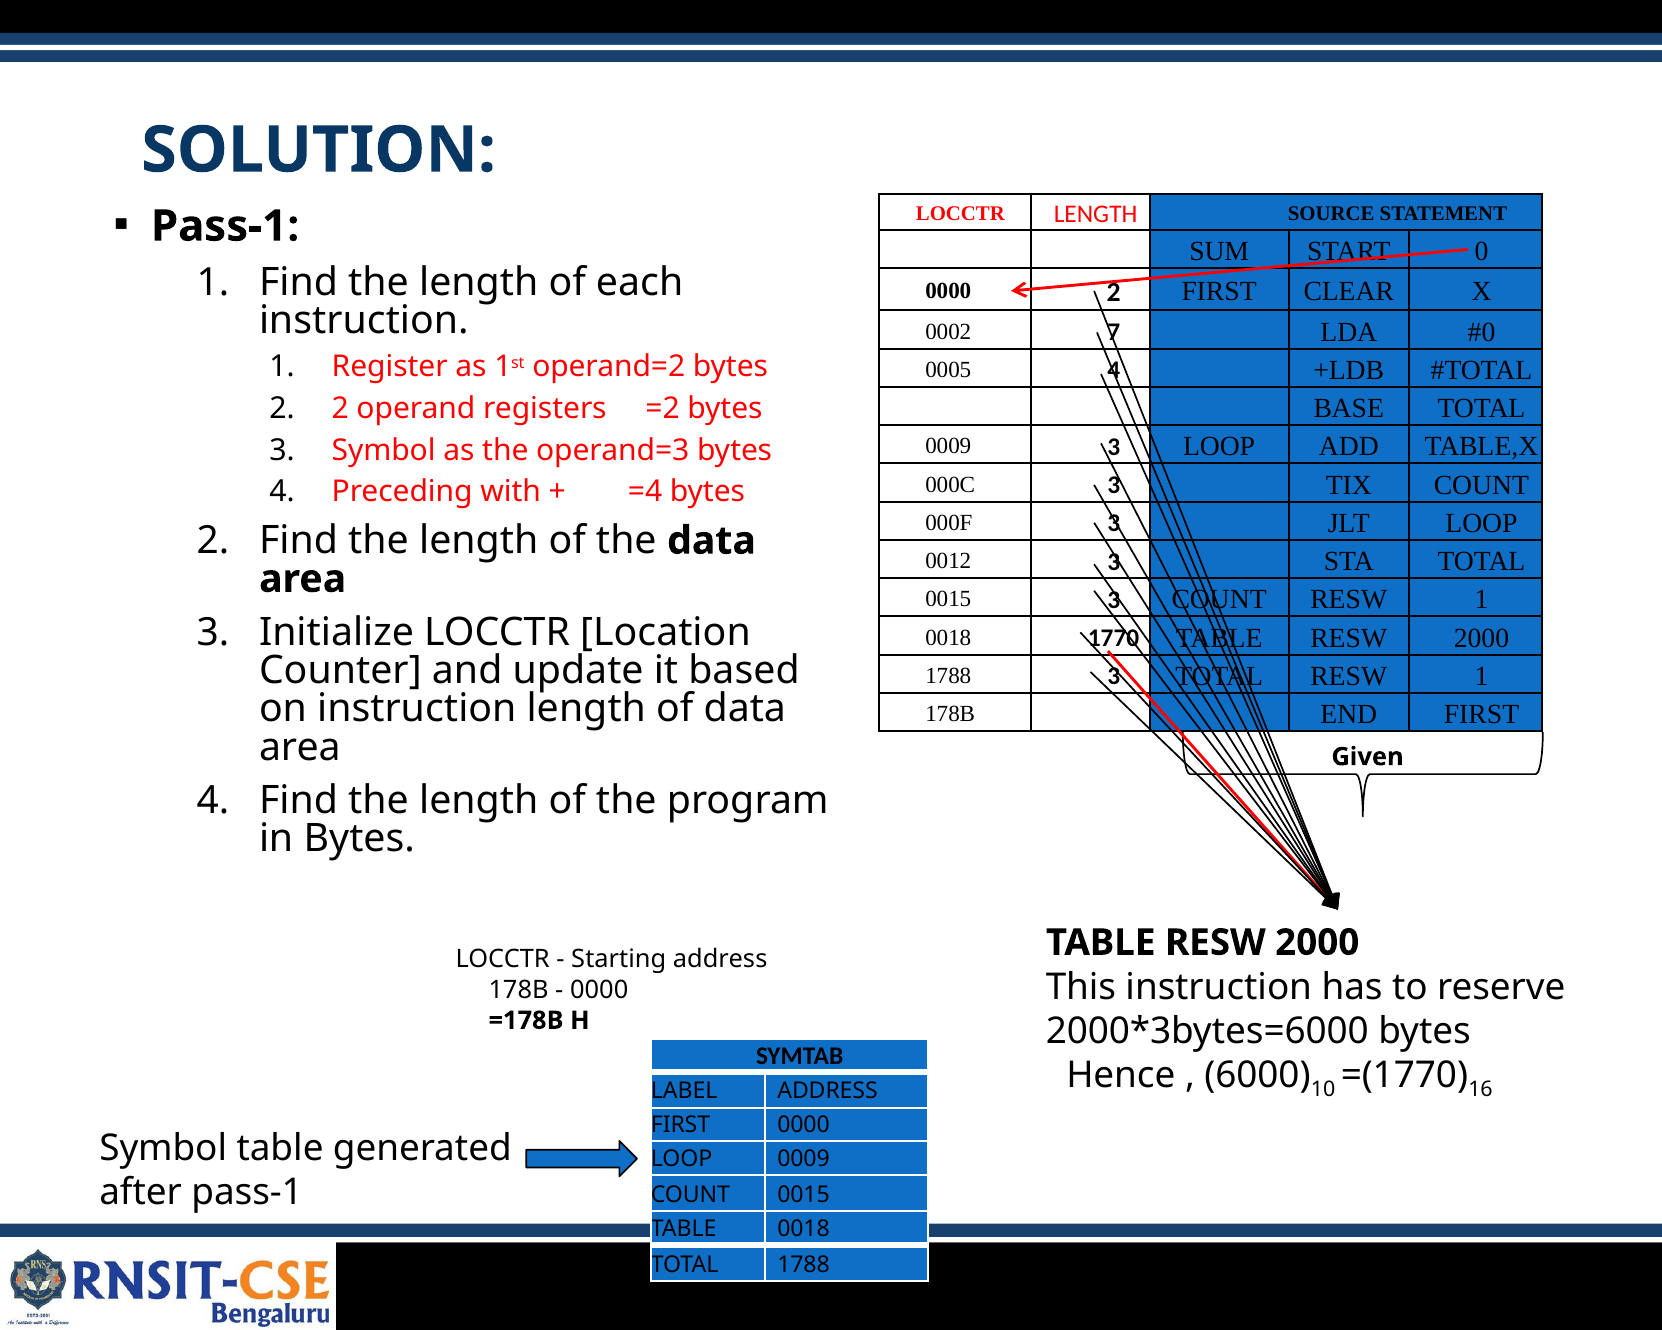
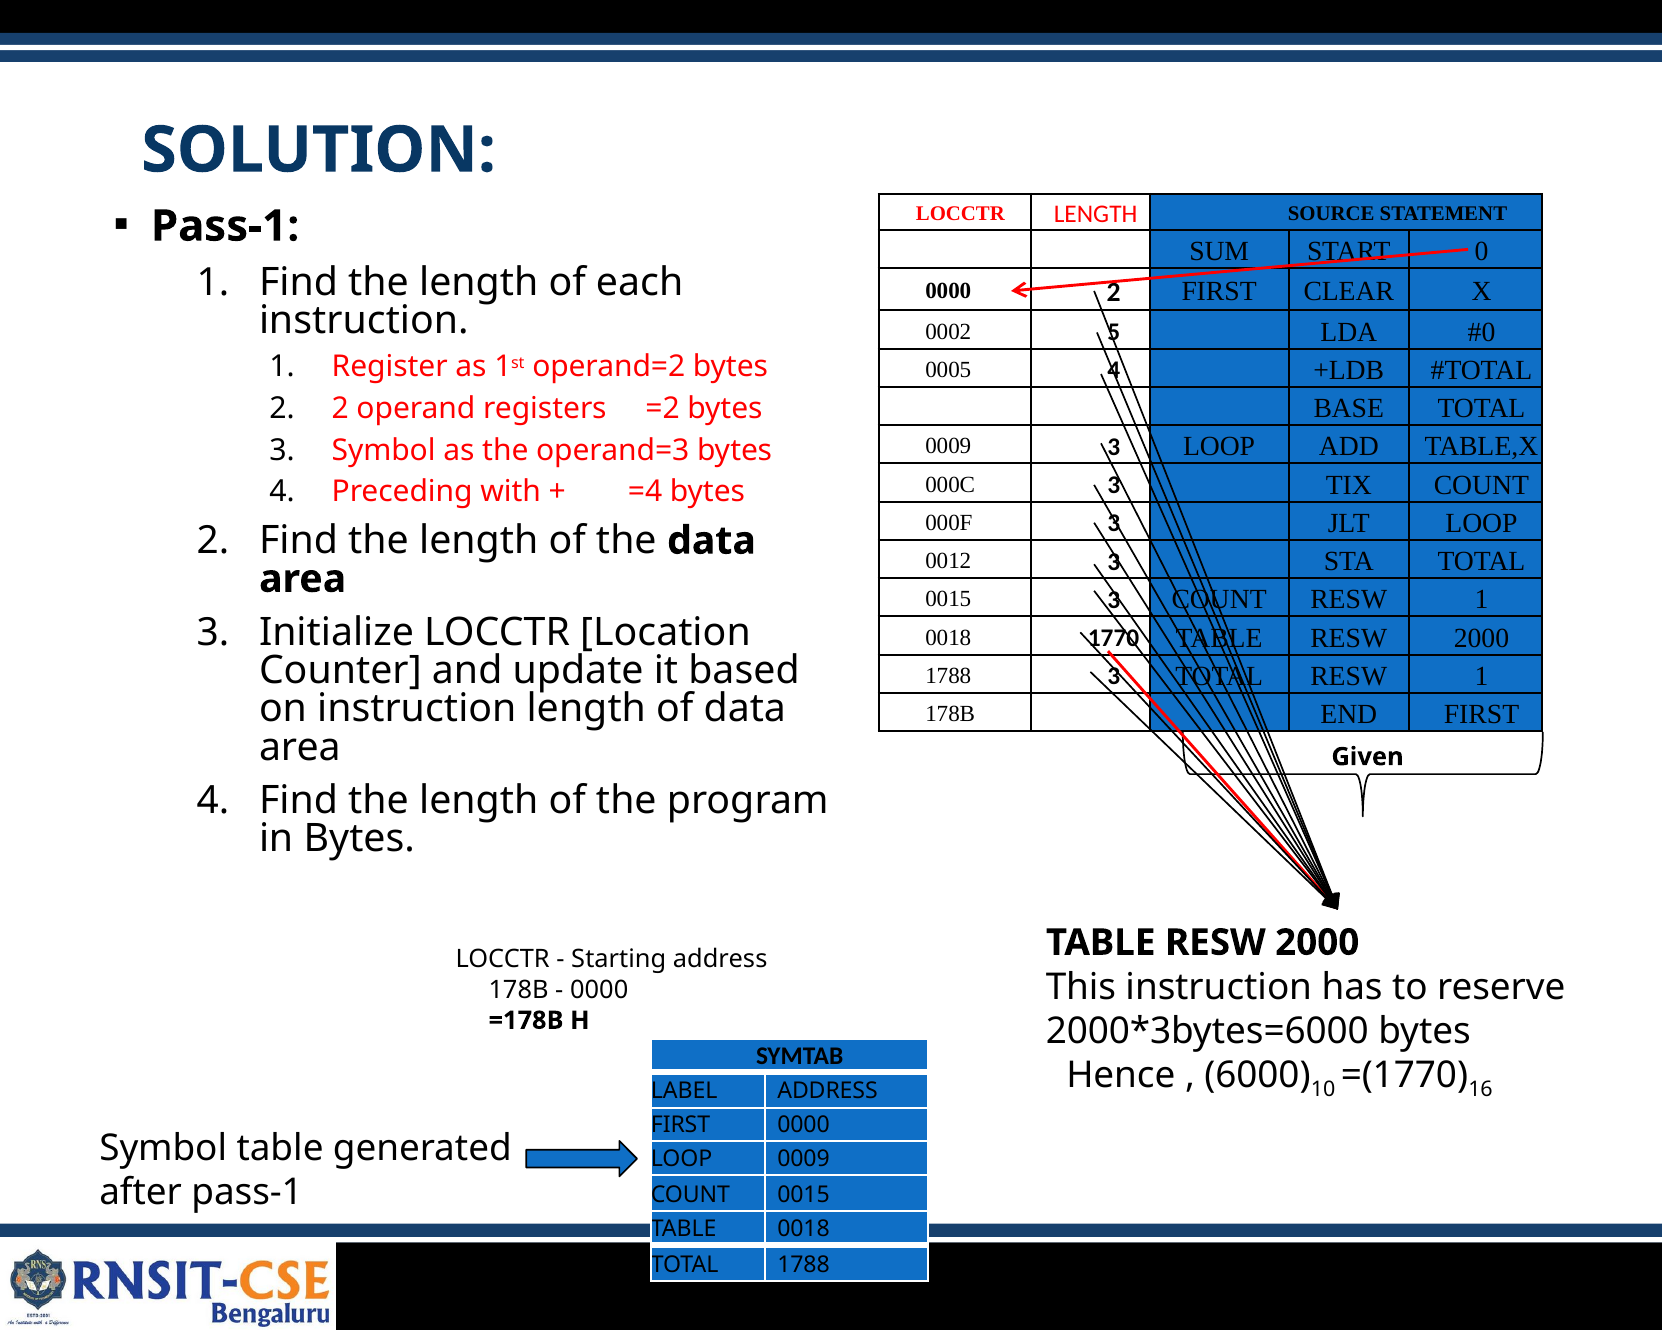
7: 7 -> 5 (1114, 332)
